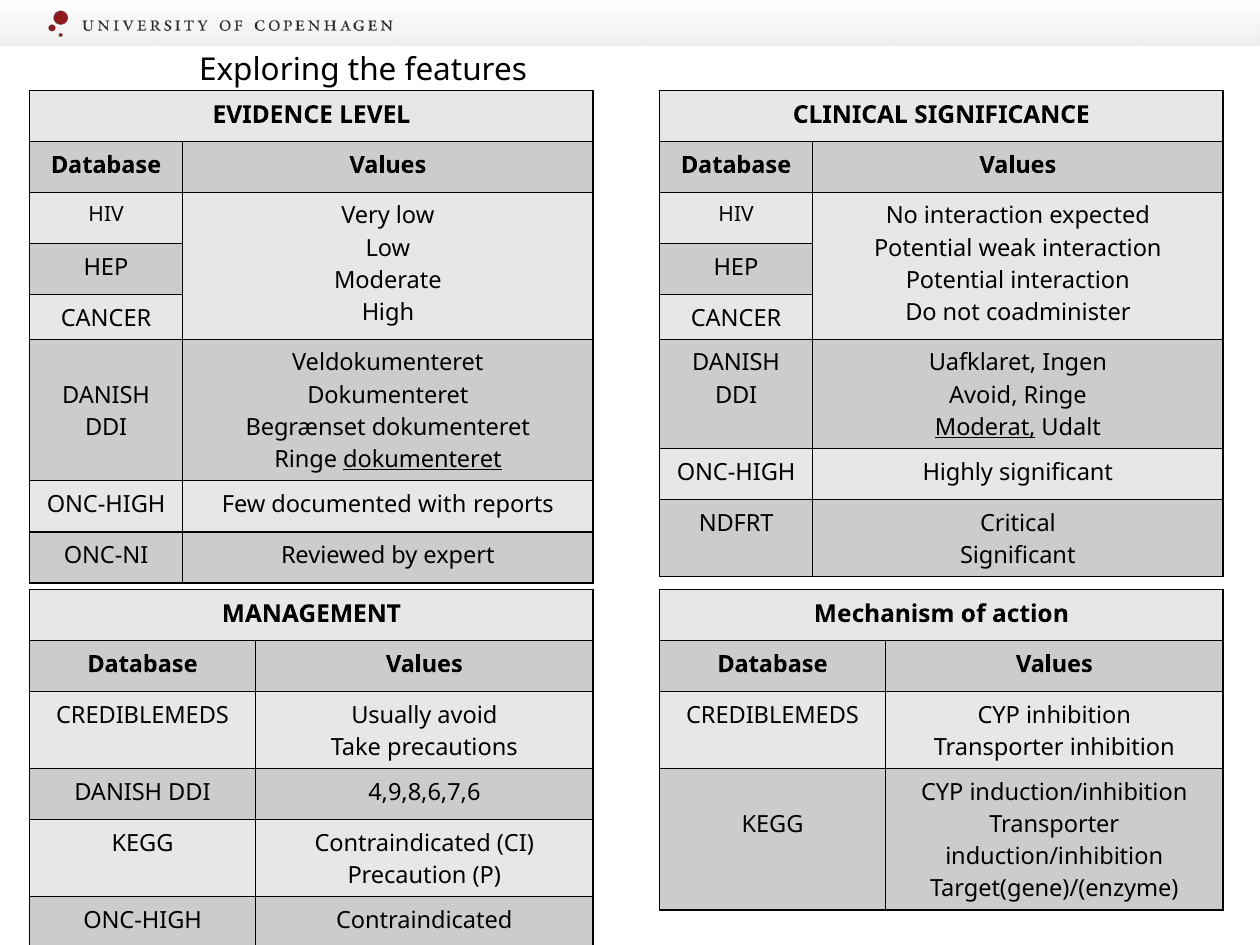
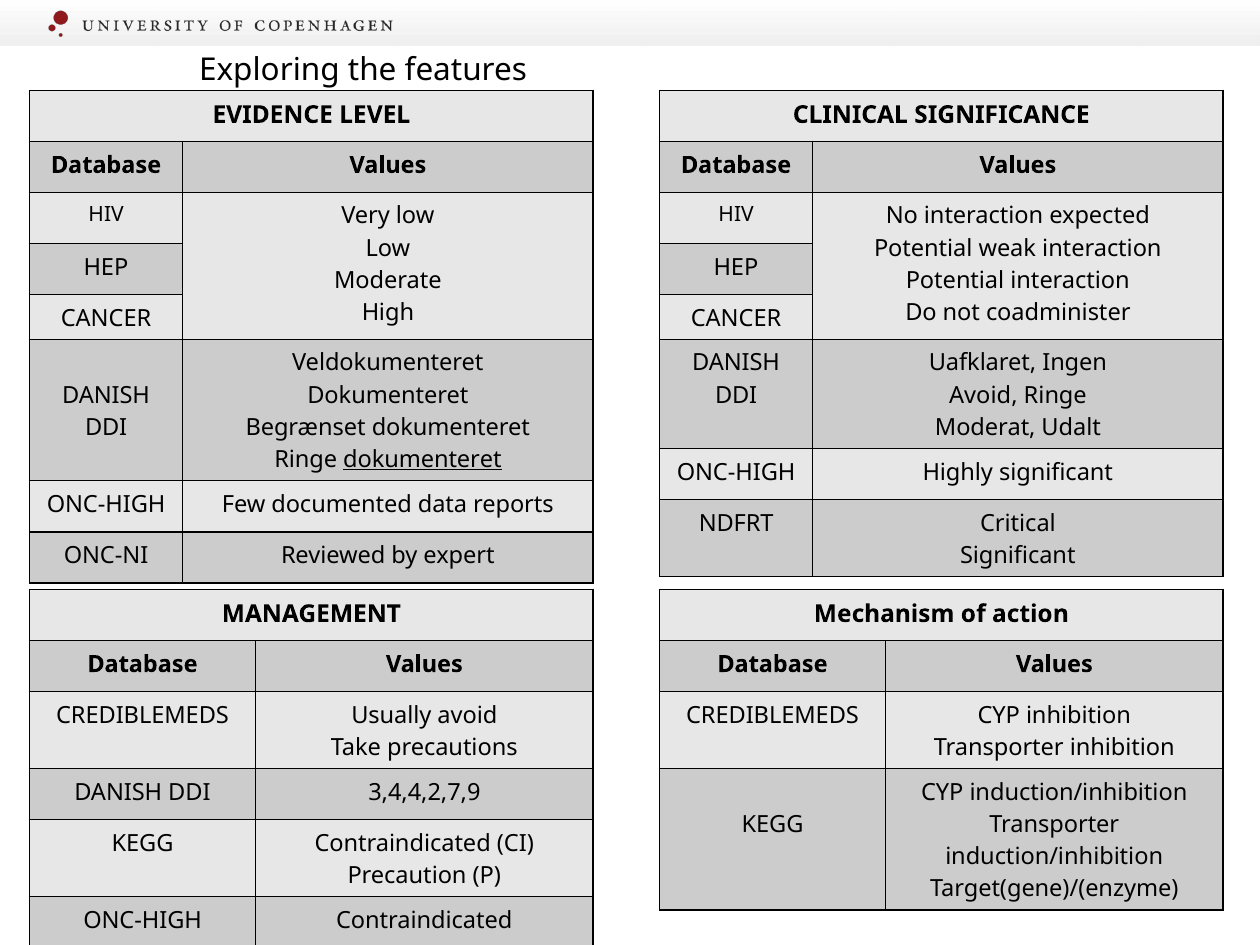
Moderat underline: present -> none (985, 427)
with: with -> data (442, 504)
4,9,8,6,7,6: 4,9,8,6,7,6 -> 3,4,4,2,7,9 (424, 792)
